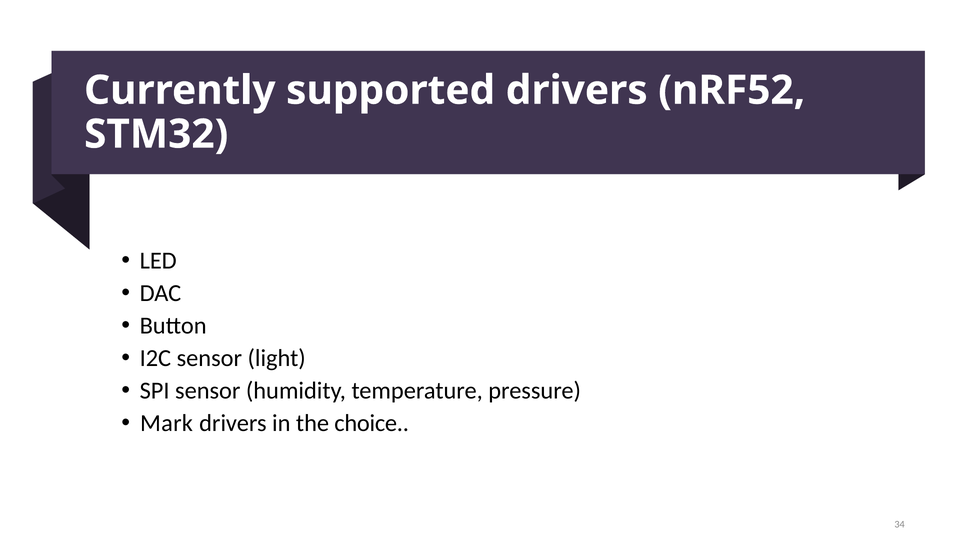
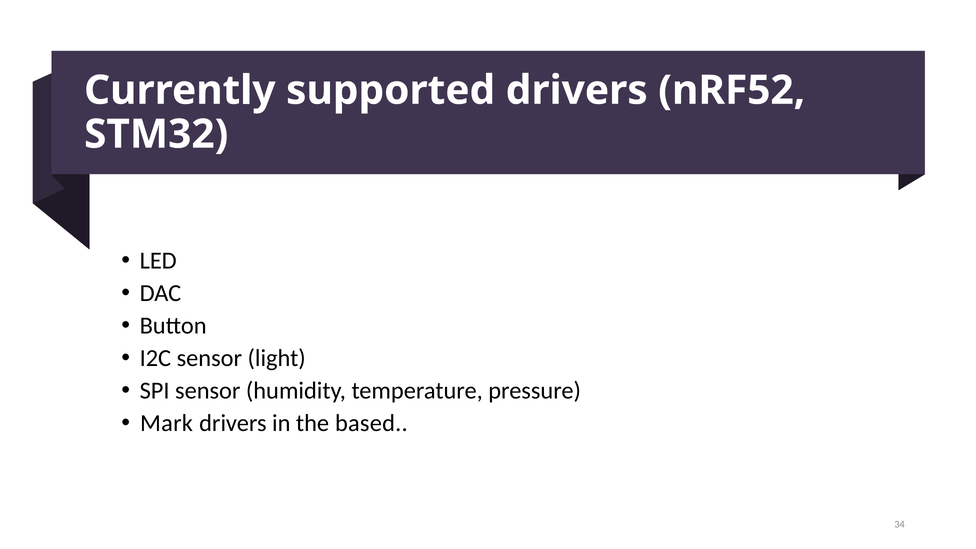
choice: choice -> based (371, 423)
